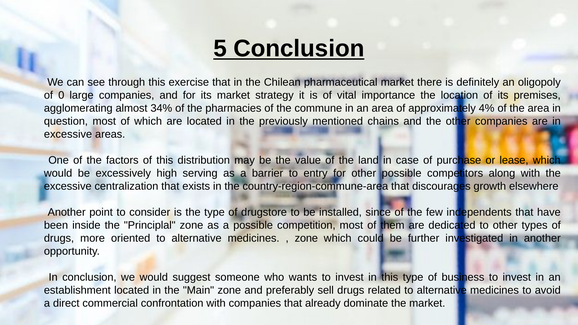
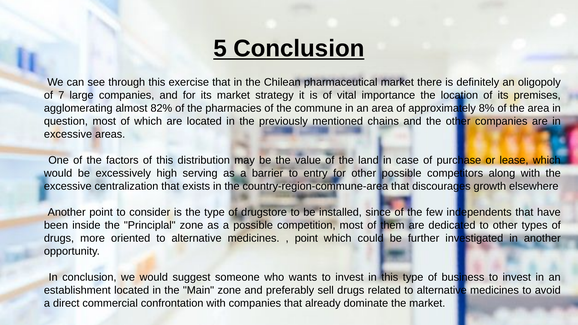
0: 0 -> 7 (61, 95)
34%: 34% -> 82% (161, 108)
4%: 4% -> 8% (487, 108)
zone: zone -> point (306, 238)
